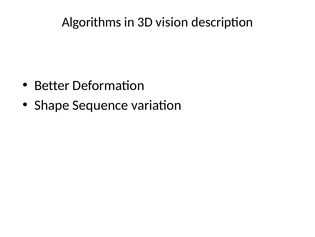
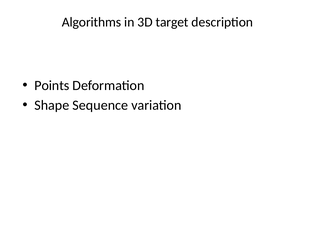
vision: vision -> target (172, 22)
Better: Better -> Points (52, 85)
